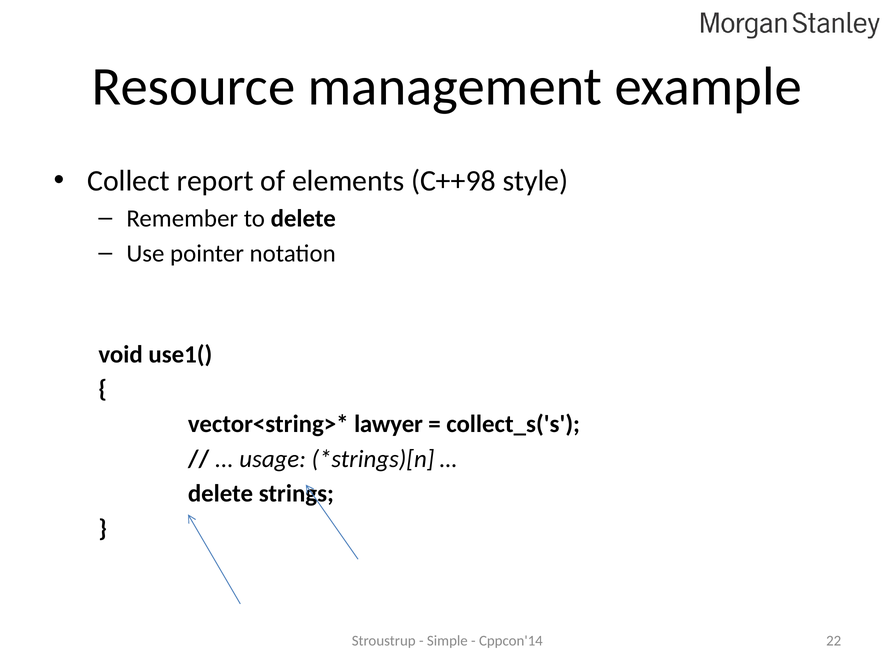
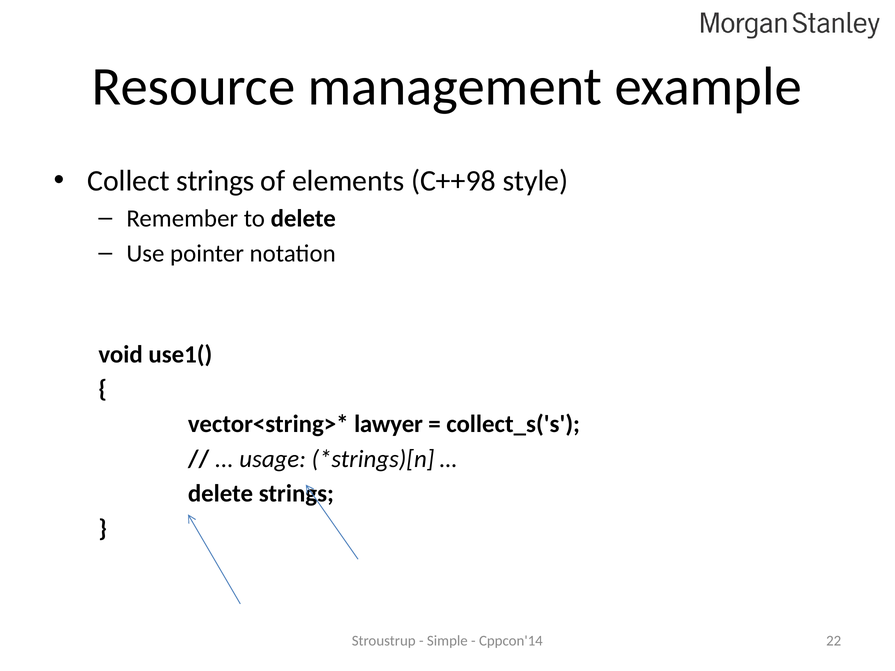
Collect report: report -> strings (215, 181)
